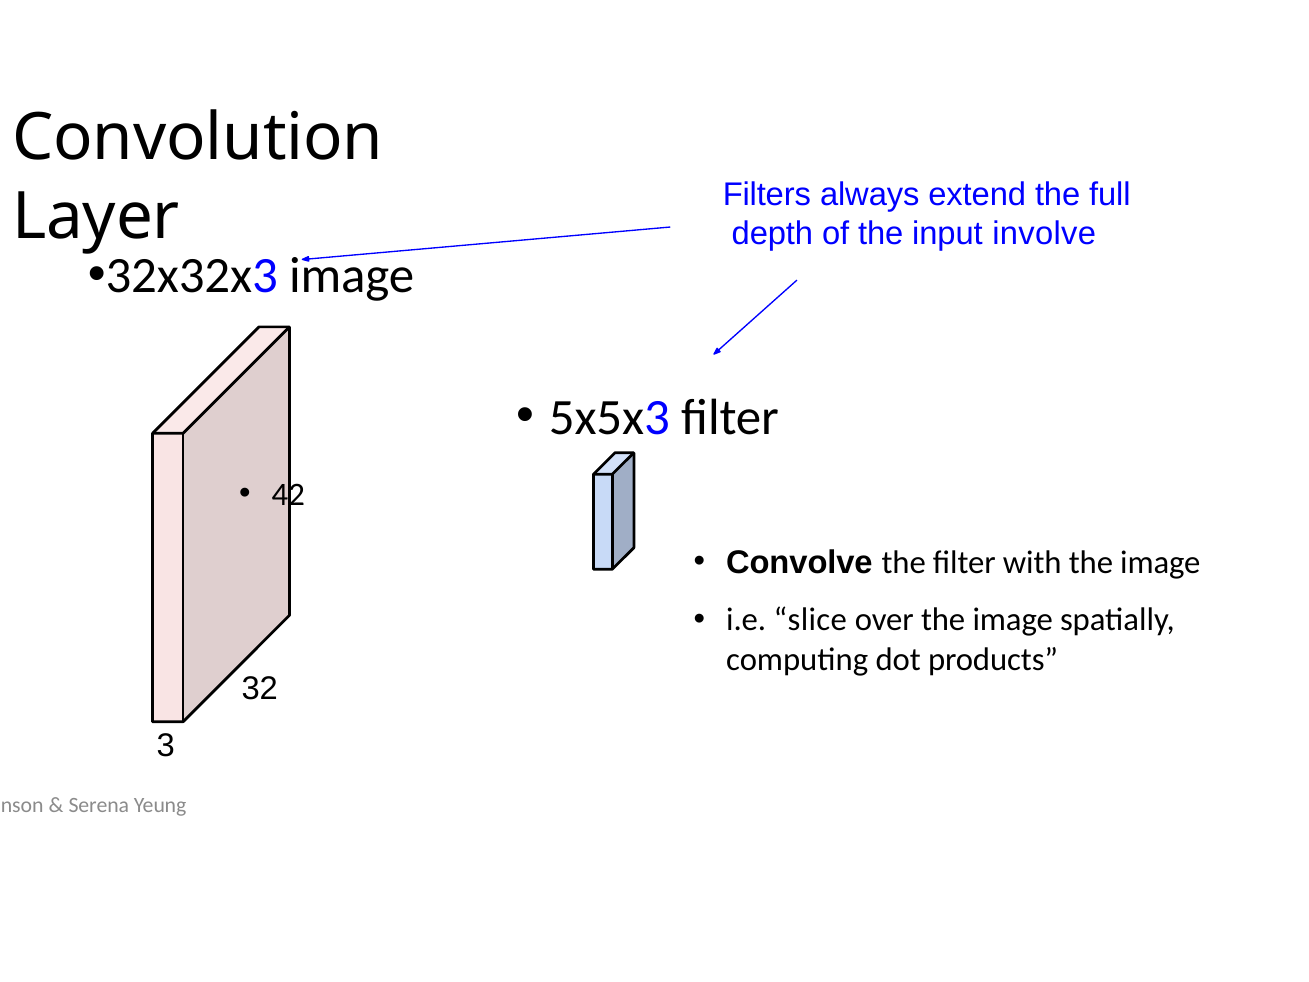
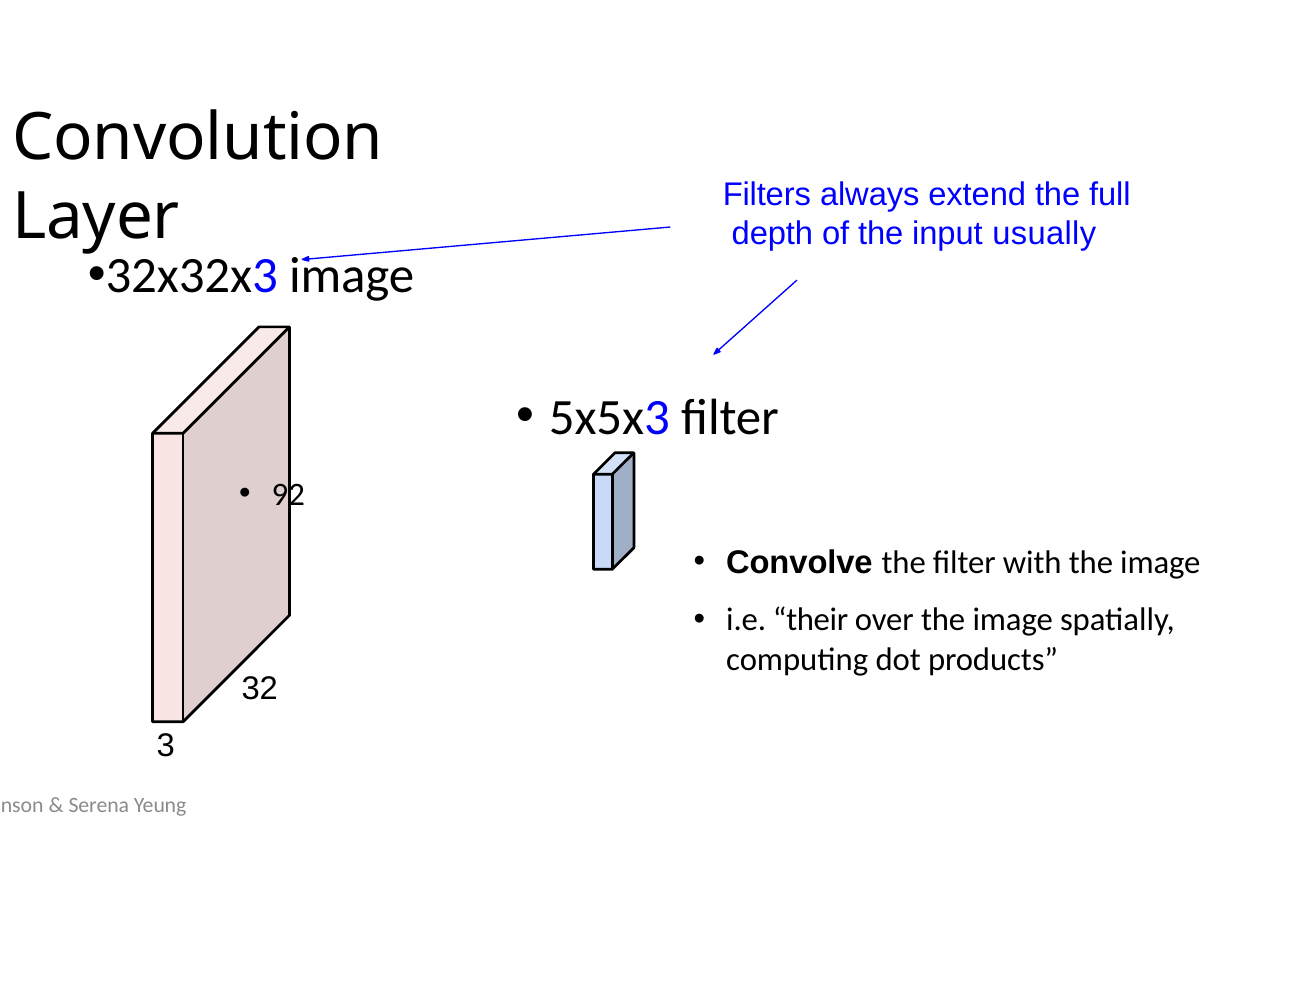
involve: involve -> usually (1044, 234)
42: 42 -> 92 (288, 494)
slice: slice -> their (811, 620)
